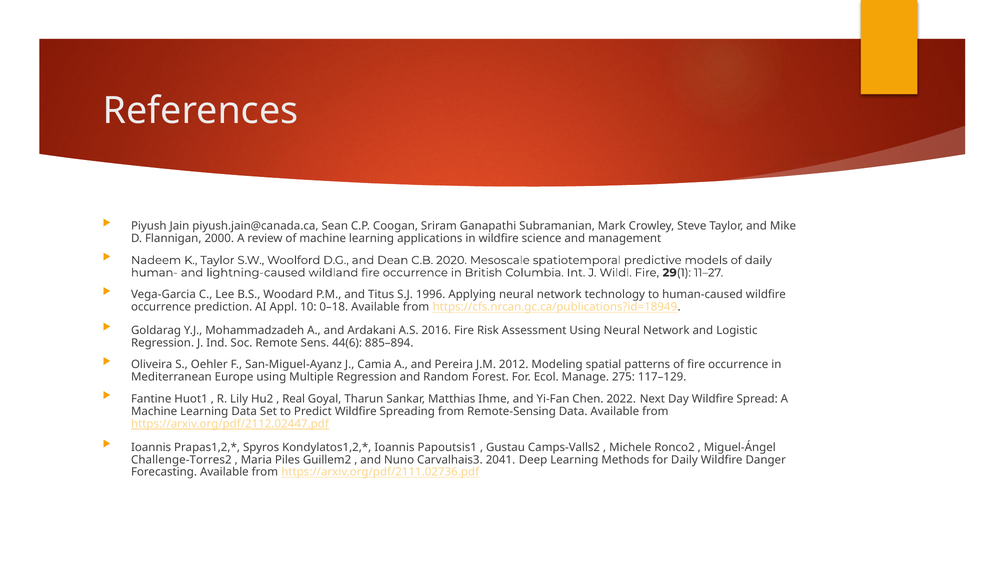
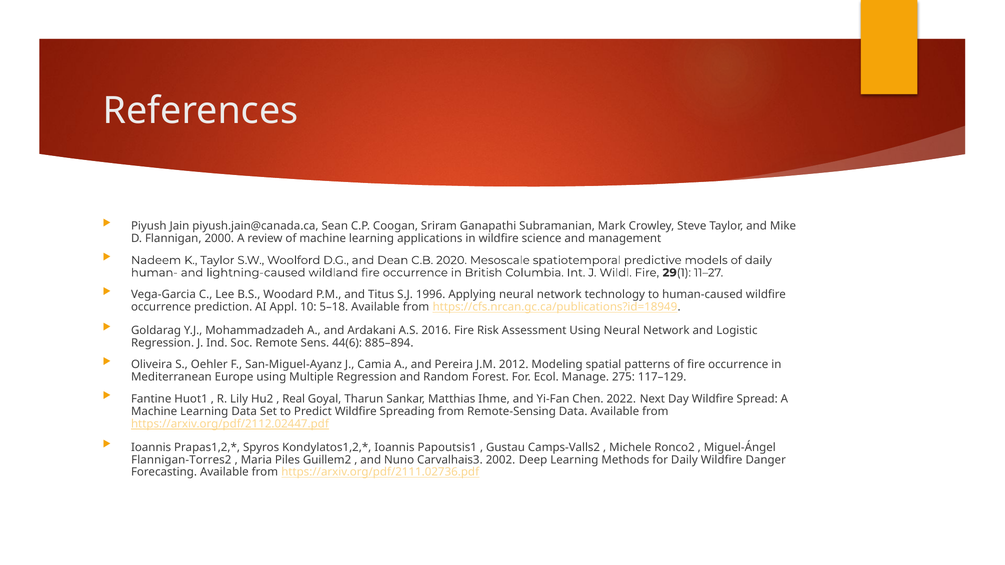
0–18: 0–18 -> 5–18 (334, 307)
Challenge-Torres2: Challenge-Torres2 -> Flannigan-Torres2 (181, 460)
2041: 2041 -> 2002 (500, 460)
